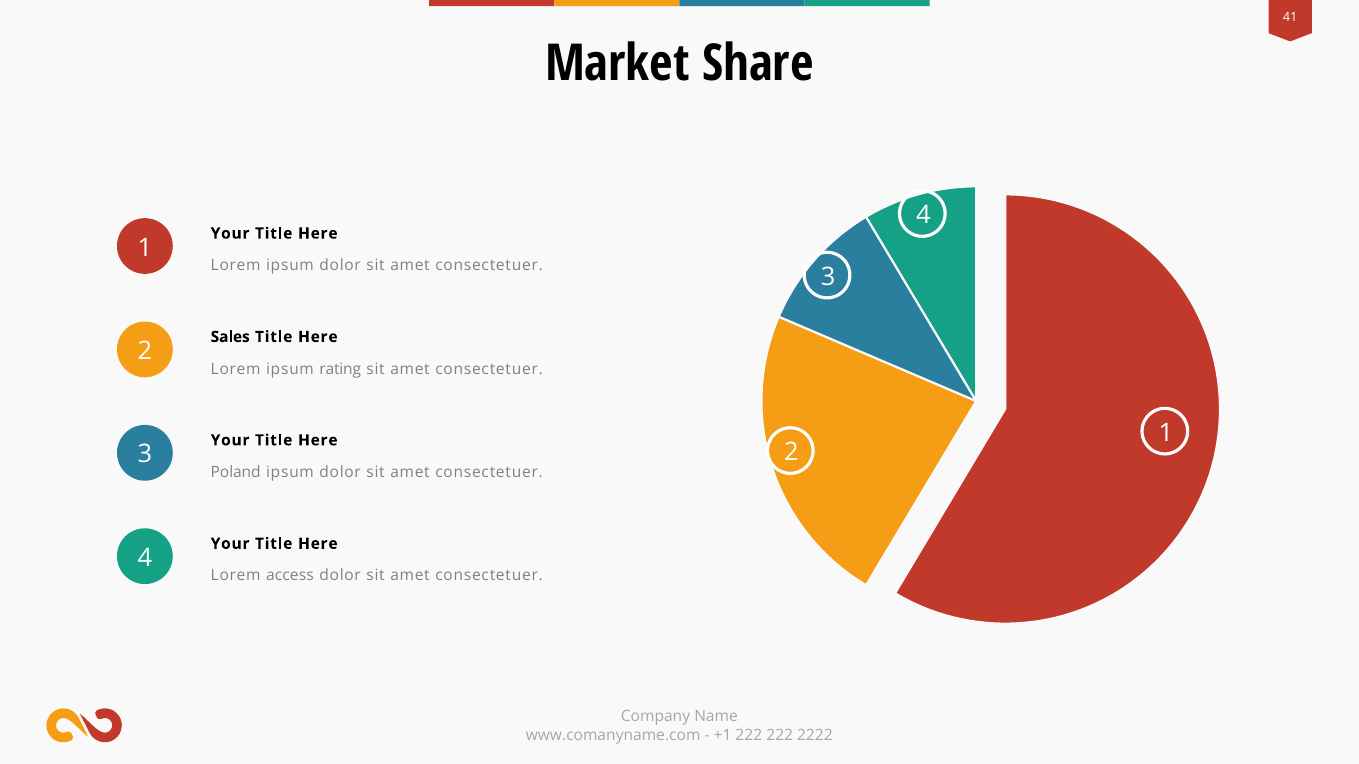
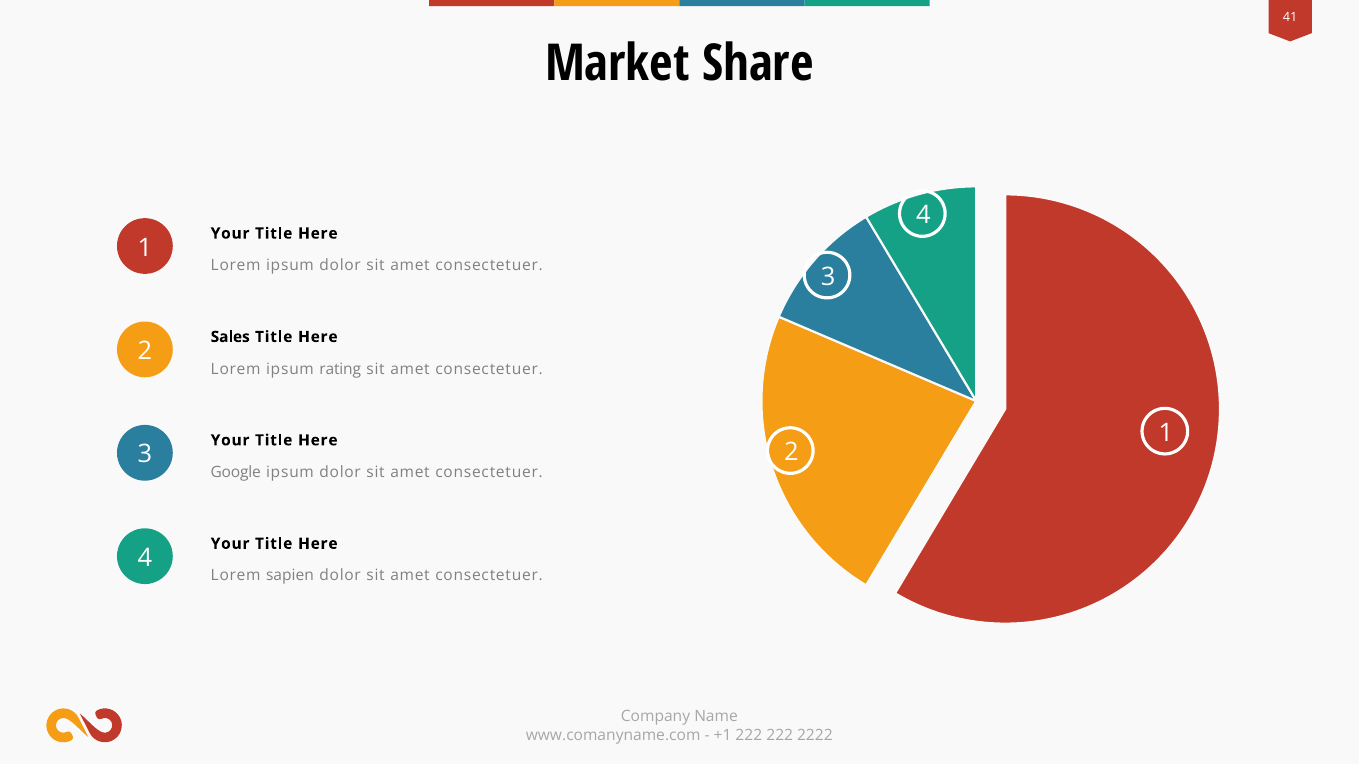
Poland: Poland -> Google (236, 473)
access: access -> sapien (290, 576)
